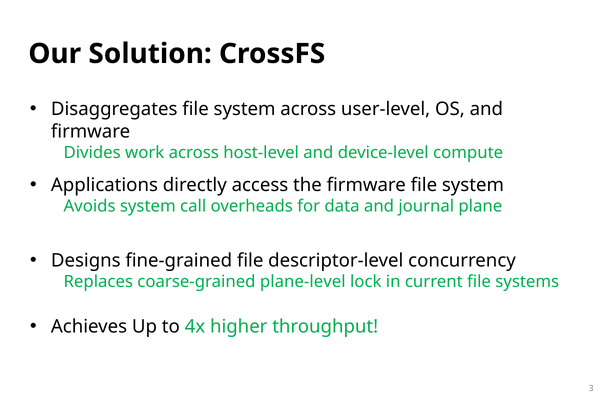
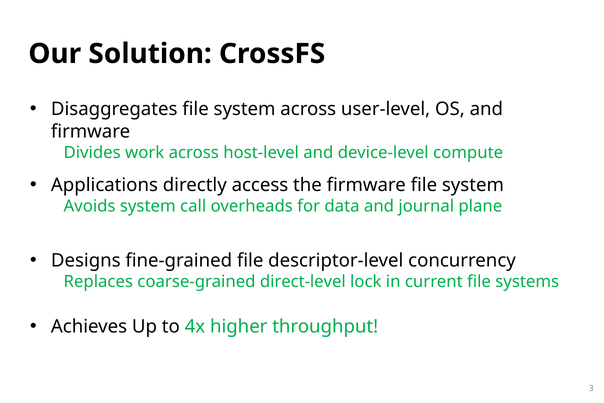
plane-level: plane-level -> direct-level (303, 282)
